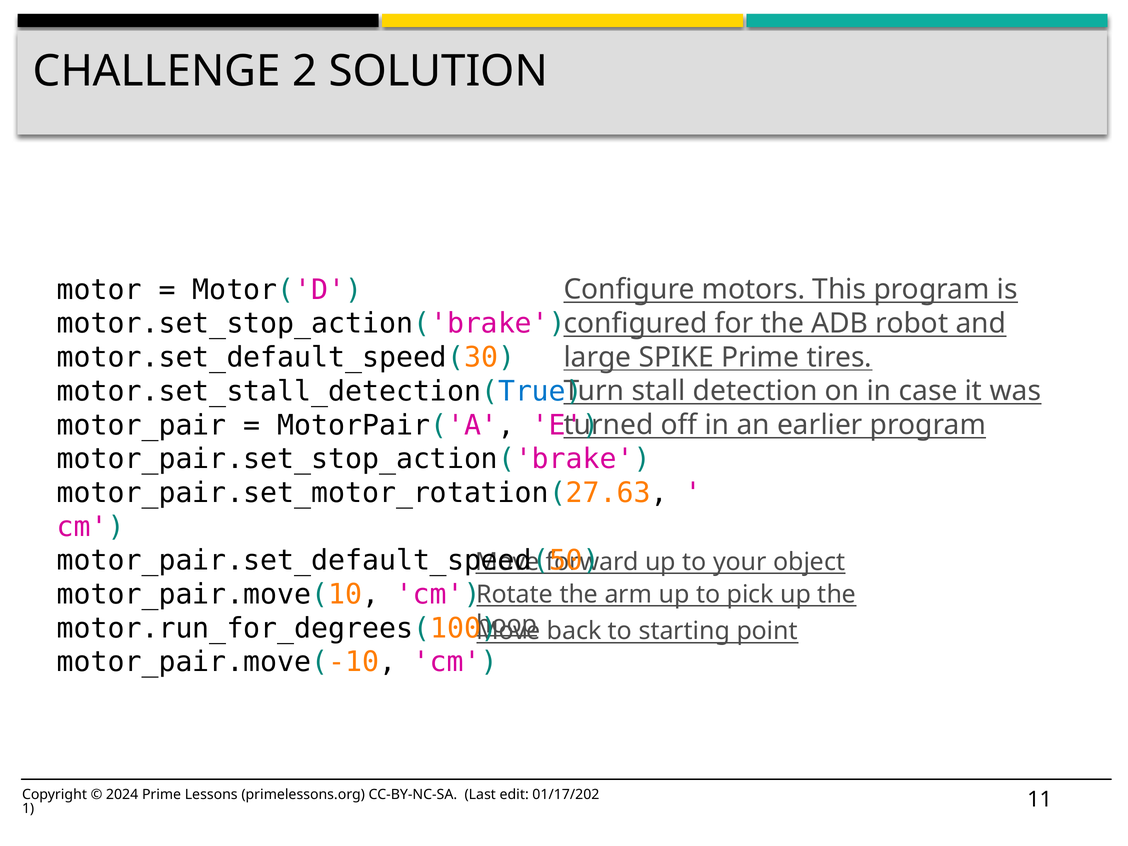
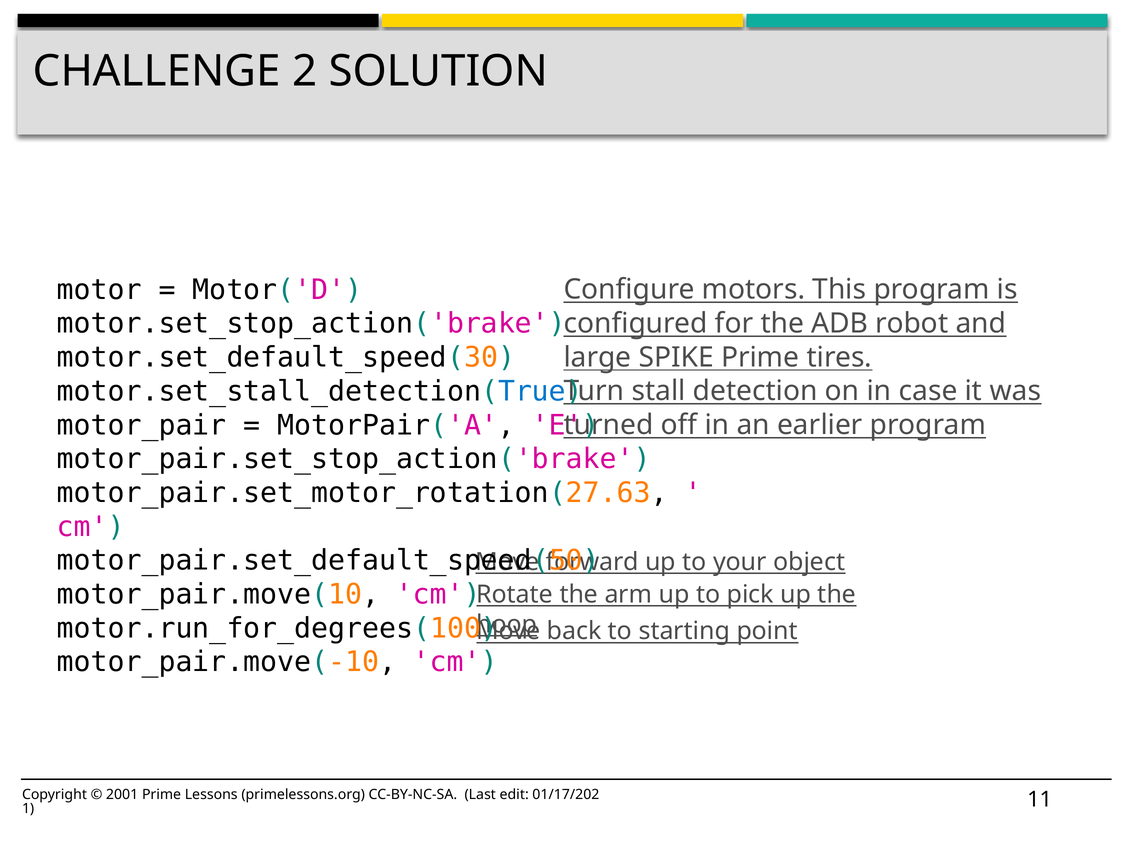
2024: 2024 -> 2001 (122, 795)
